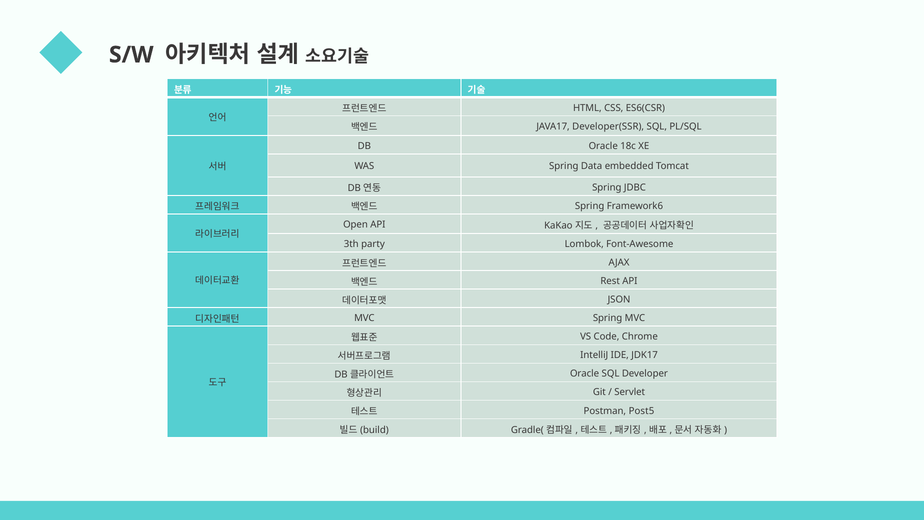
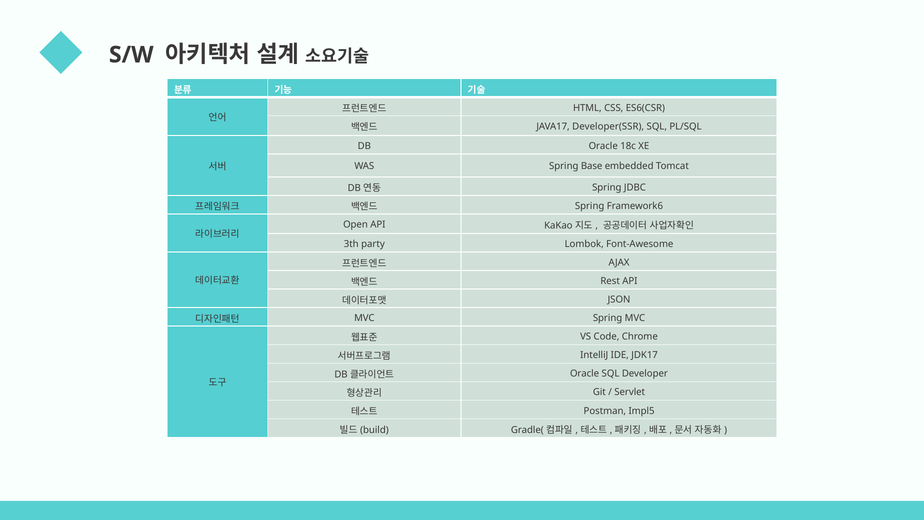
Data: Data -> Base (592, 166)
Post5: Post5 -> Impl5 (642, 411)
